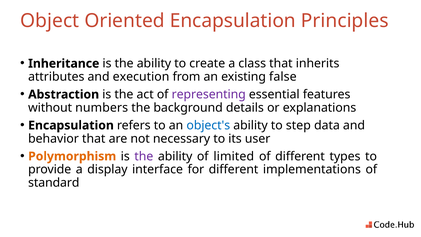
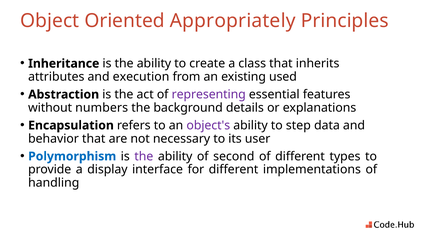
Oriented Encapsulation: Encapsulation -> Appropriately (233, 21)
false: false -> used (283, 77)
object's colour: blue -> purple (208, 125)
Polymorphism colour: orange -> blue (72, 156)
limited: limited -> second (234, 156)
standard: standard -> handling (54, 183)
